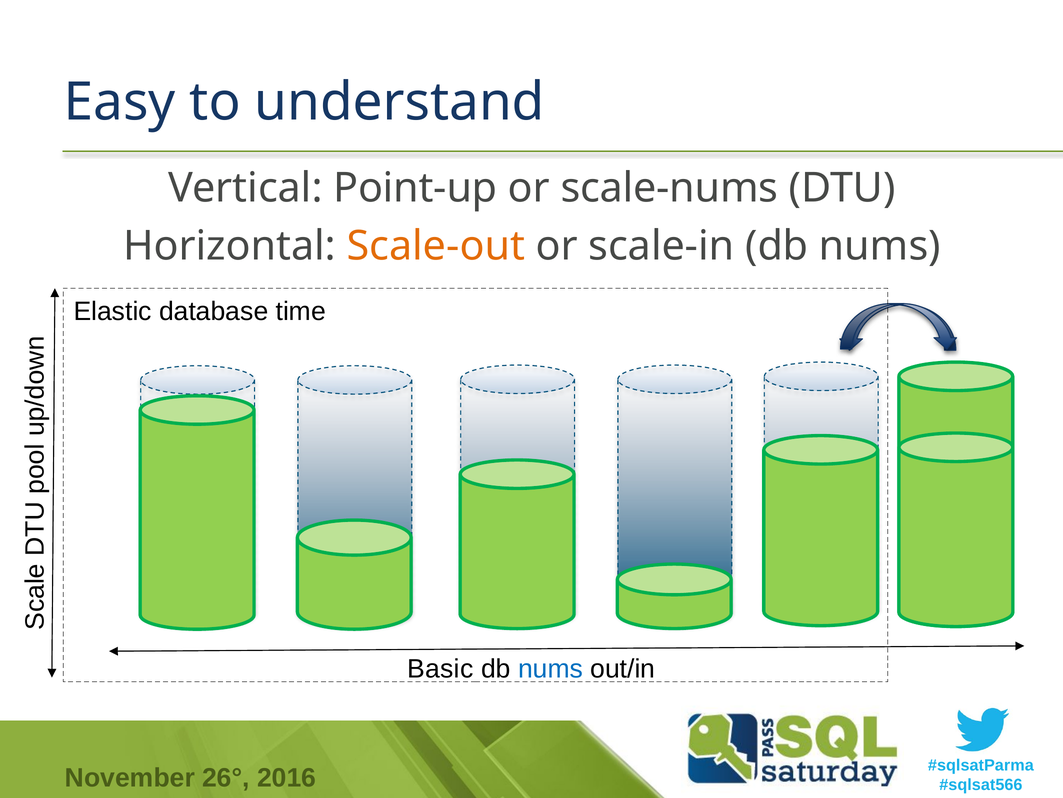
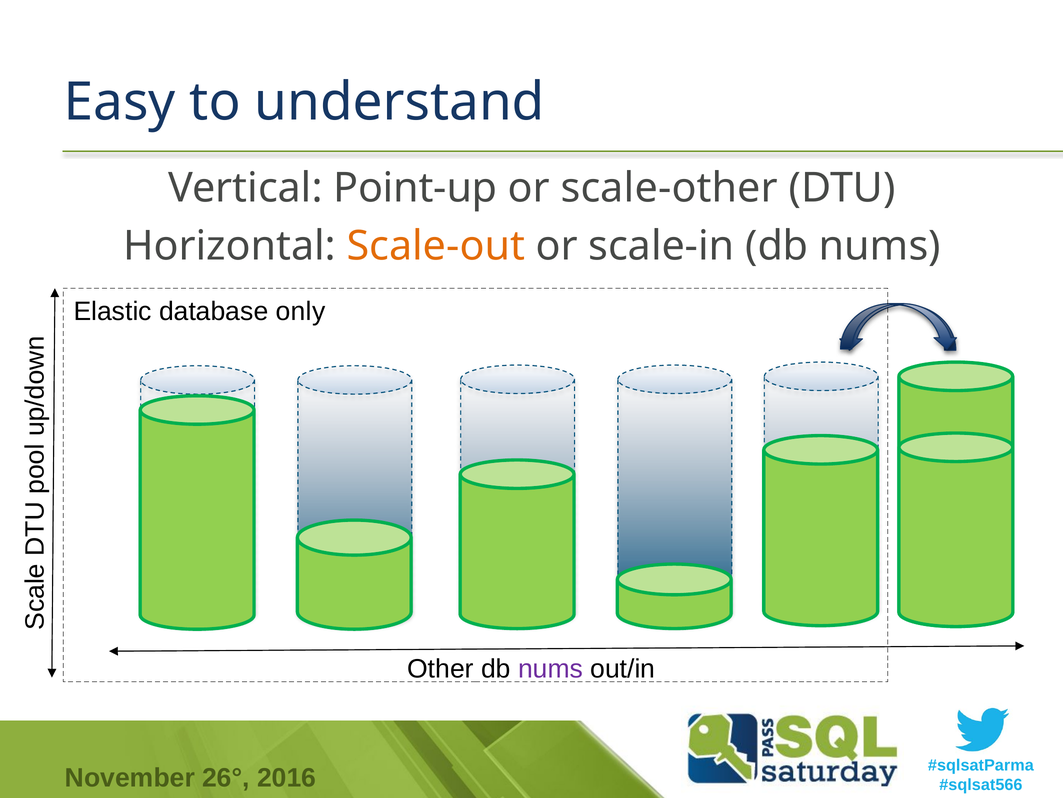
scale-nums: scale-nums -> scale-other (669, 188)
time: time -> only (301, 311)
Basic: Basic -> Other (441, 668)
nums colour: blue -> purple (551, 668)
